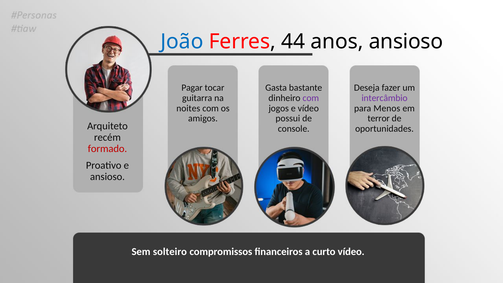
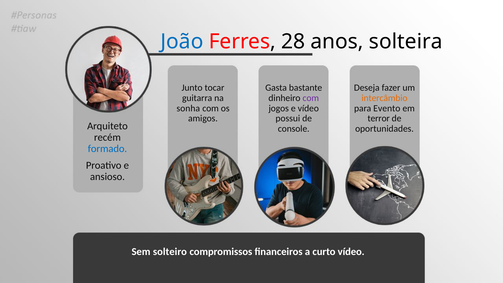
44: 44 -> 28 (293, 41)
anos ansioso: ansioso -> solteira (406, 41)
Pagar: Pagar -> Junto (192, 88)
intercâmbio colour: purple -> orange (385, 98)
noites: noites -> sonha (188, 108)
Menos: Menos -> Evento (387, 108)
formado colour: red -> blue (107, 149)
